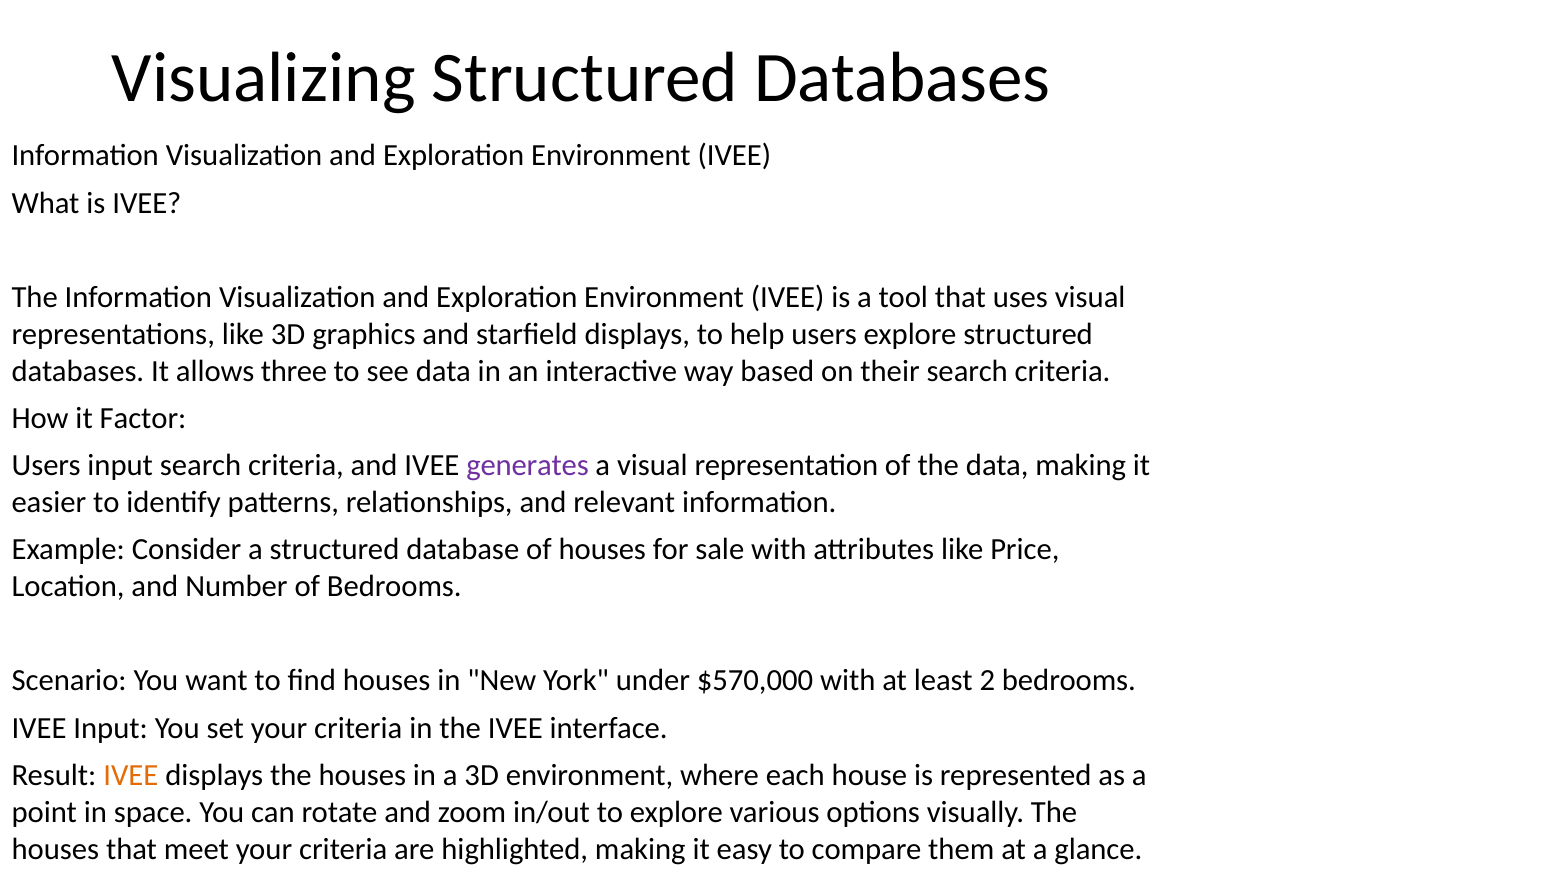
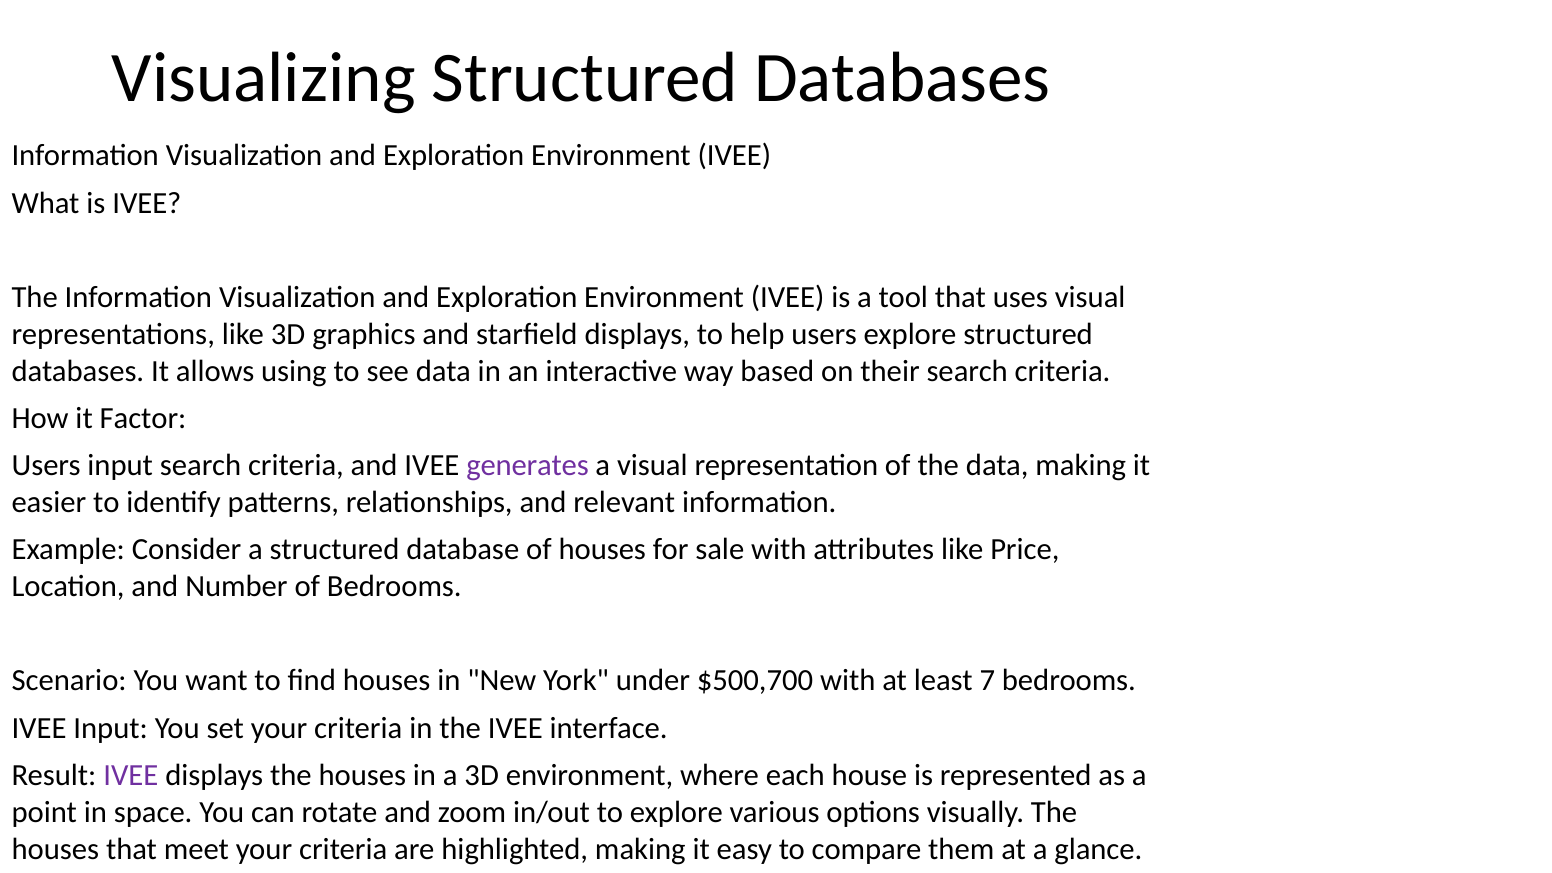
three: three -> using (294, 371)
$570,000: $570,000 -> $500,700 (755, 681)
2: 2 -> 7 (987, 681)
IVEE colour: orange -> purple (131, 775)
